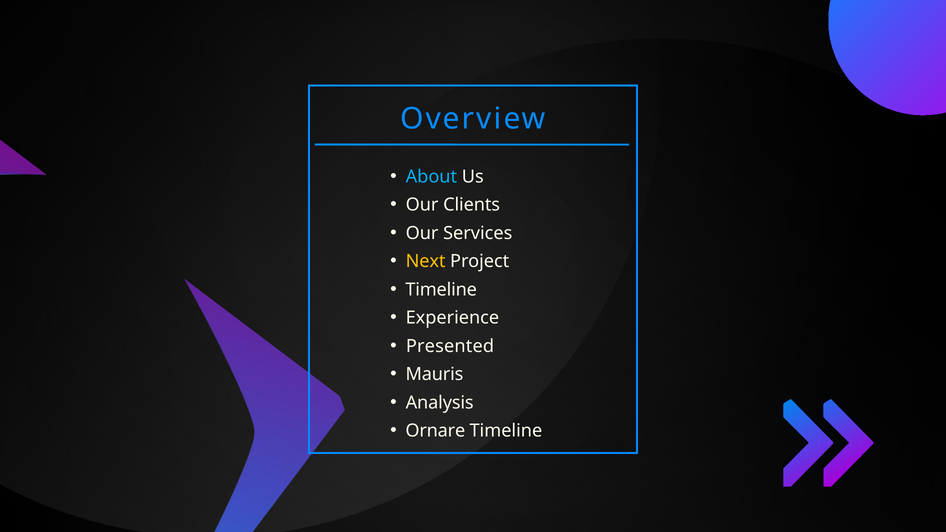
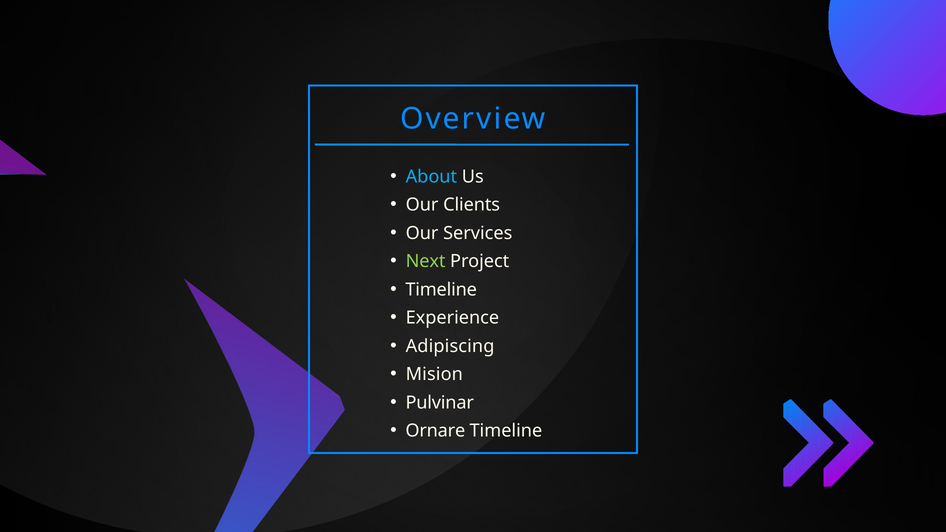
Next colour: yellow -> light green (426, 261)
Presented: Presented -> Adipiscing (450, 346)
Mauris: Mauris -> Mision (434, 374)
Analysis: Analysis -> Pulvinar (440, 403)
